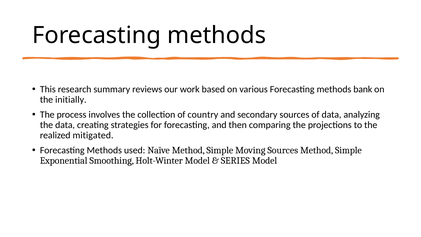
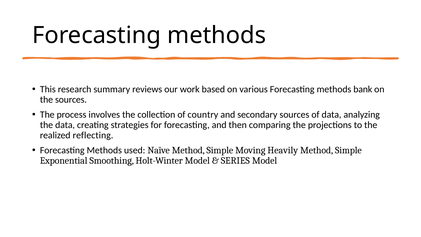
the initially: initially -> sources (71, 100)
mitigated: mitigated -> reflecting (93, 135)
Moving Sources: Sources -> Heavily (283, 150)
